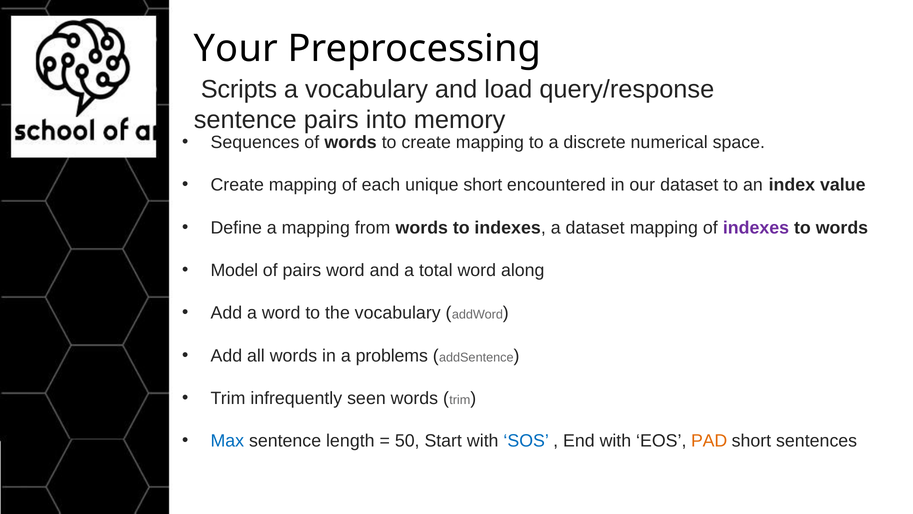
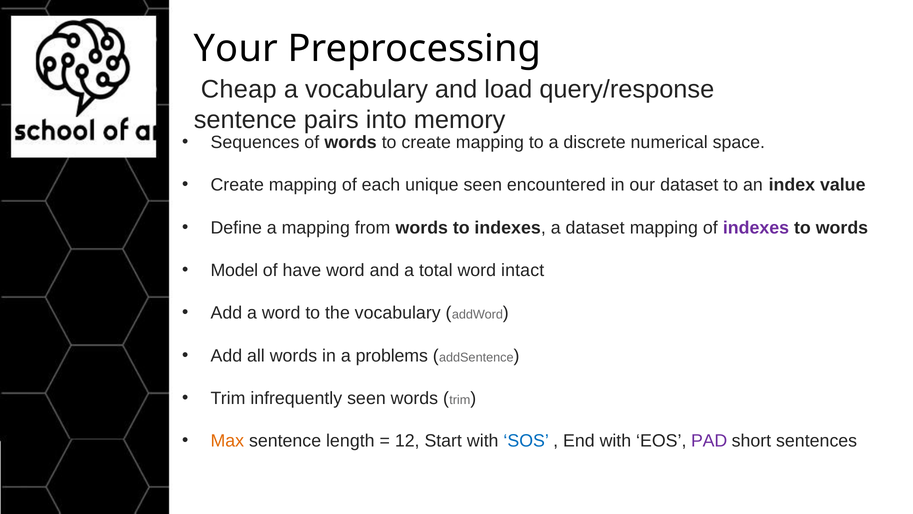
Scripts: Scripts -> Cheap (239, 89)
unique short: short -> seen (483, 185)
of pairs: pairs -> have (302, 270)
along: along -> intact (523, 270)
Max colour: blue -> orange (227, 441)
50: 50 -> 12 (407, 441)
PAD colour: orange -> purple (709, 441)
